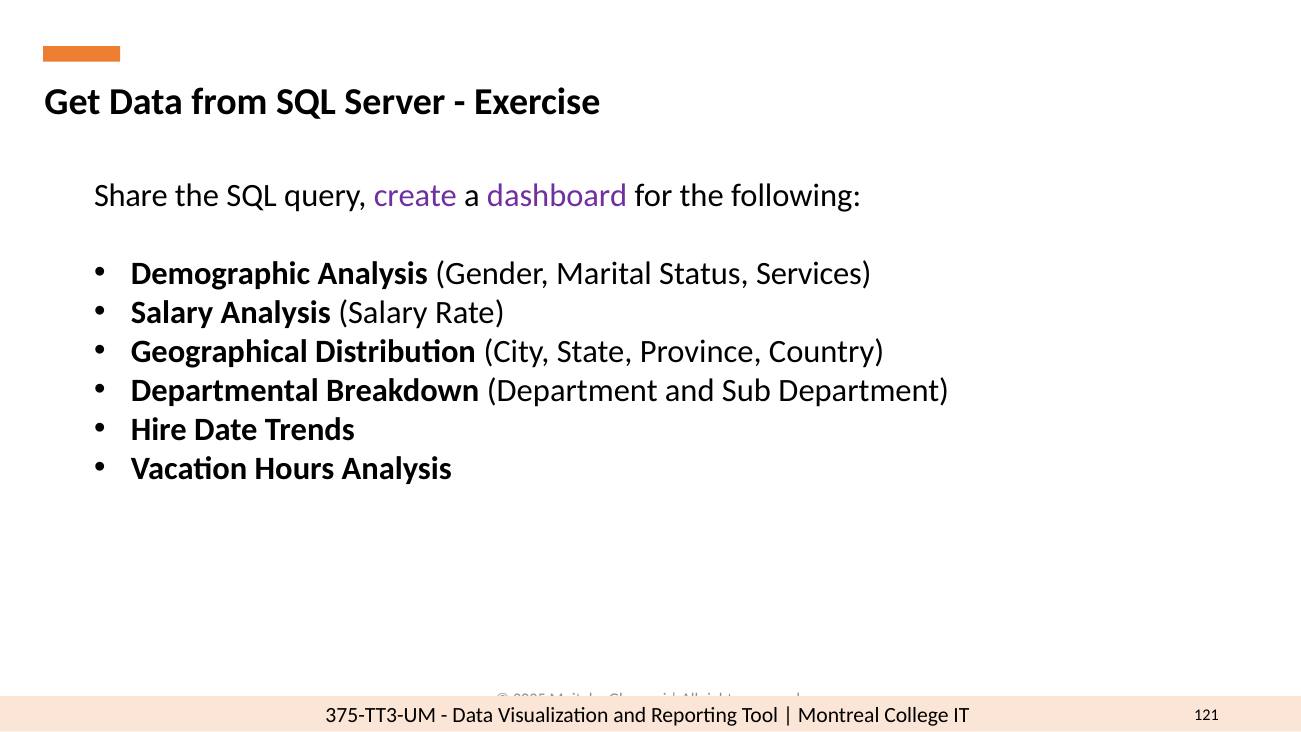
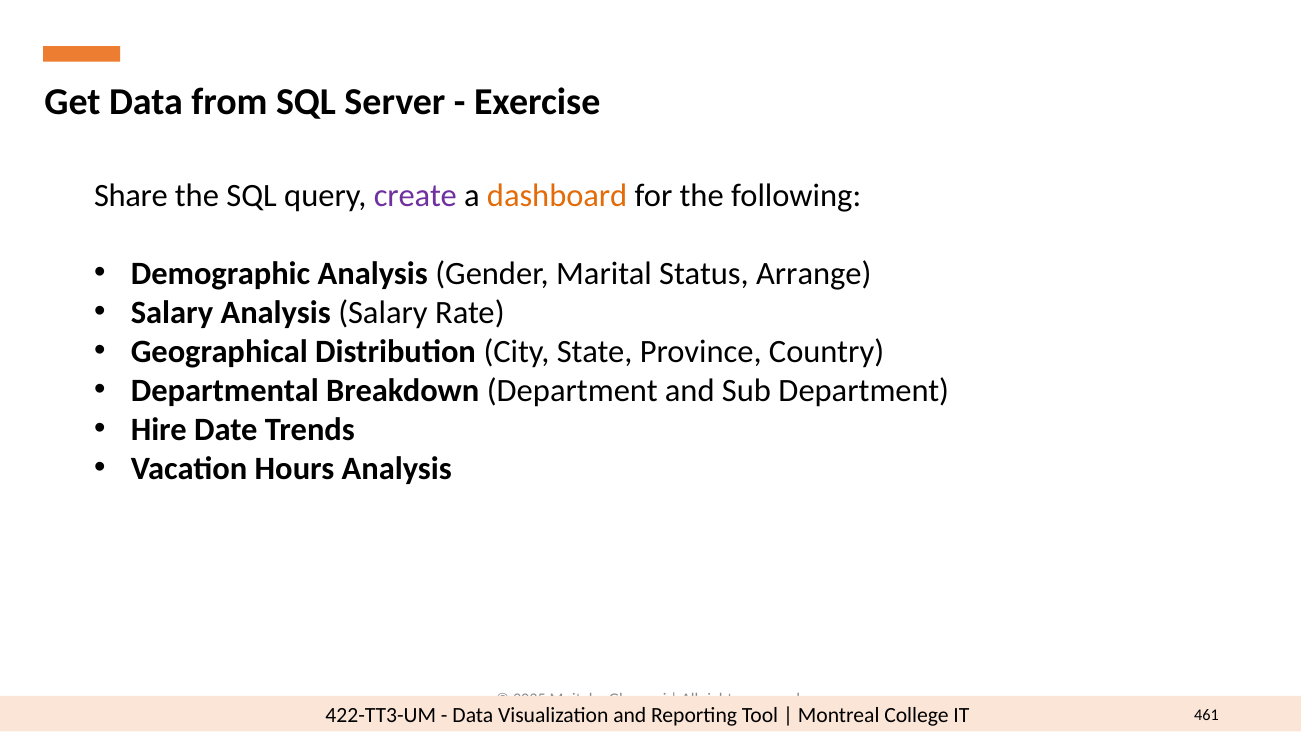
dashboard colour: purple -> orange (557, 196)
Services: Services -> Arrange (814, 274)
375-TT3-UM: 375-TT3-UM -> 422-TT3-UM (381, 715)
121: 121 -> 461 (1207, 715)
